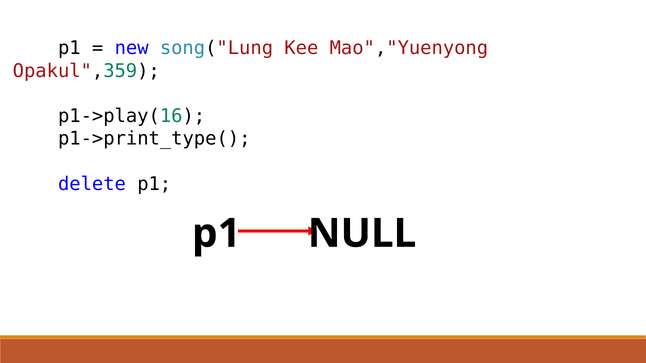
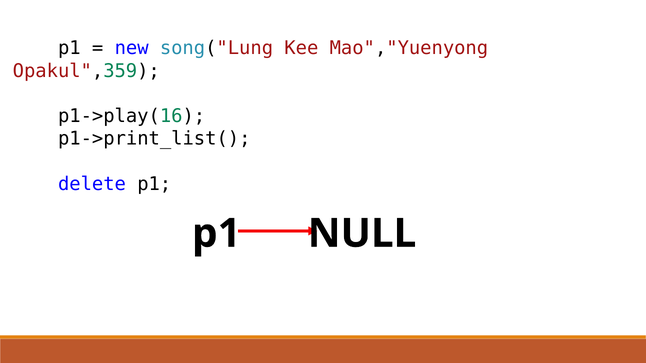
p1->print_type(: p1->print_type( -> p1->print_list( (154, 139)
